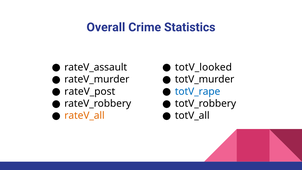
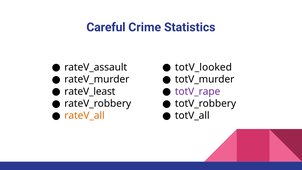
Overall: Overall -> Careful (106, 27)
rateV_post: rateV_post -> rateV_least (90, 91)
totV_rape colour: blue -> purple (198, 91)
